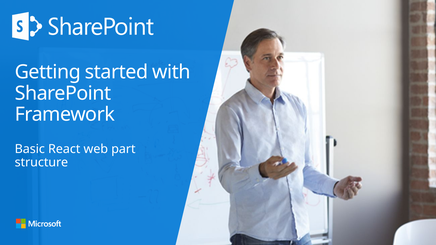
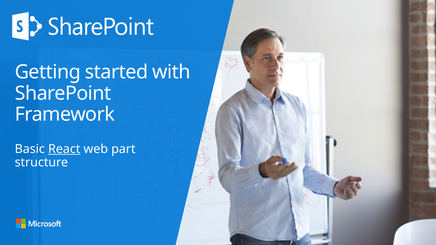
React underline: none -> present (64, 149)
